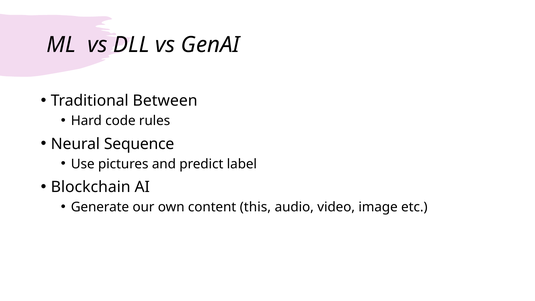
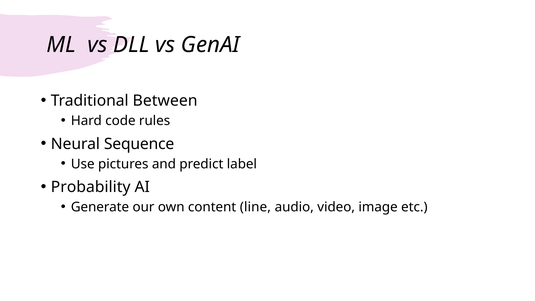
Blockchain: Blockchain -> Probability (91, 187)
this: this -> line (255, 207)
